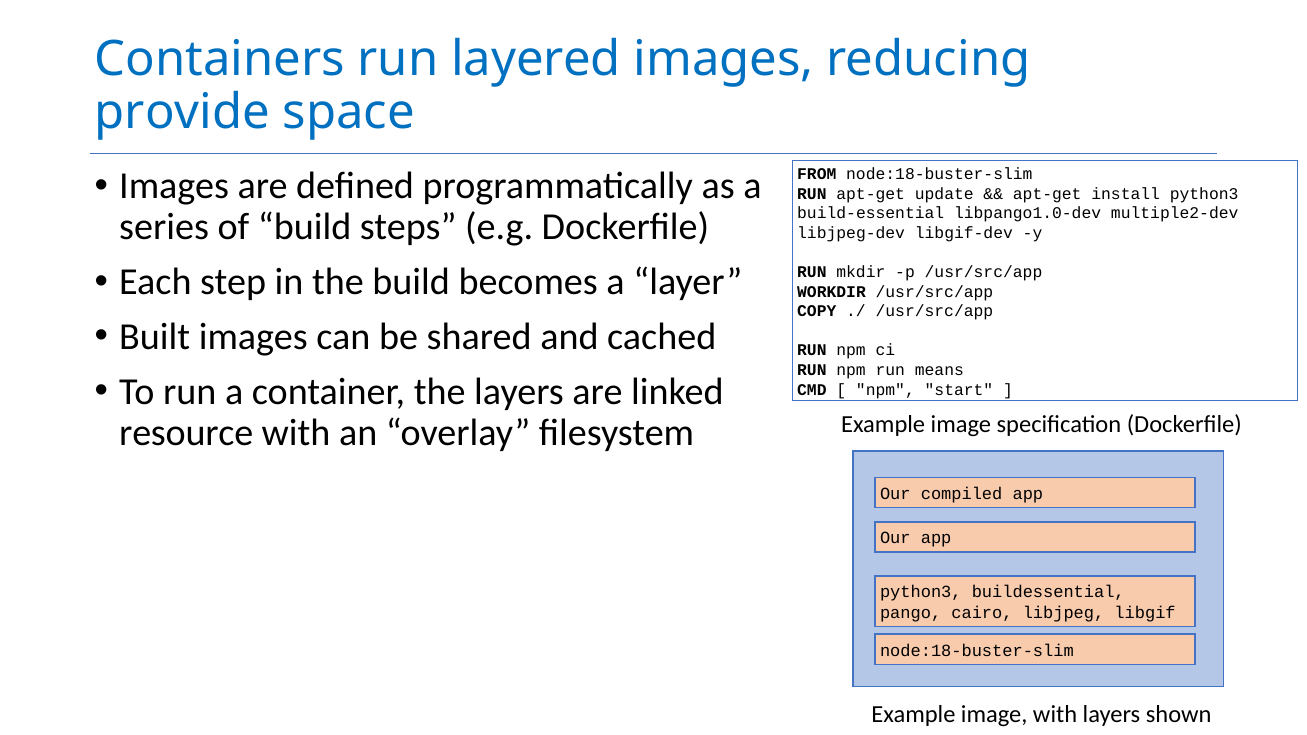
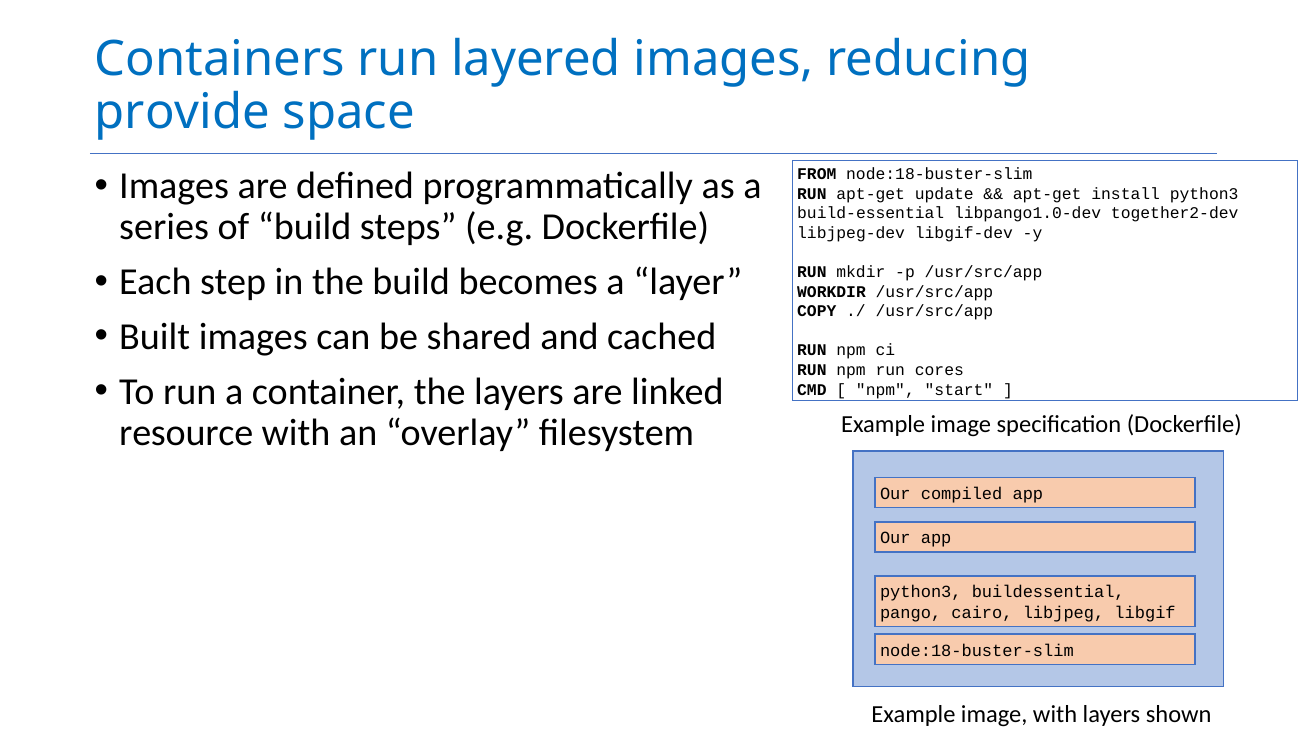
multiple2-dev: multiple2-dev -> together2-dev (1175, 213)
means: means -> cores (939, 370)
